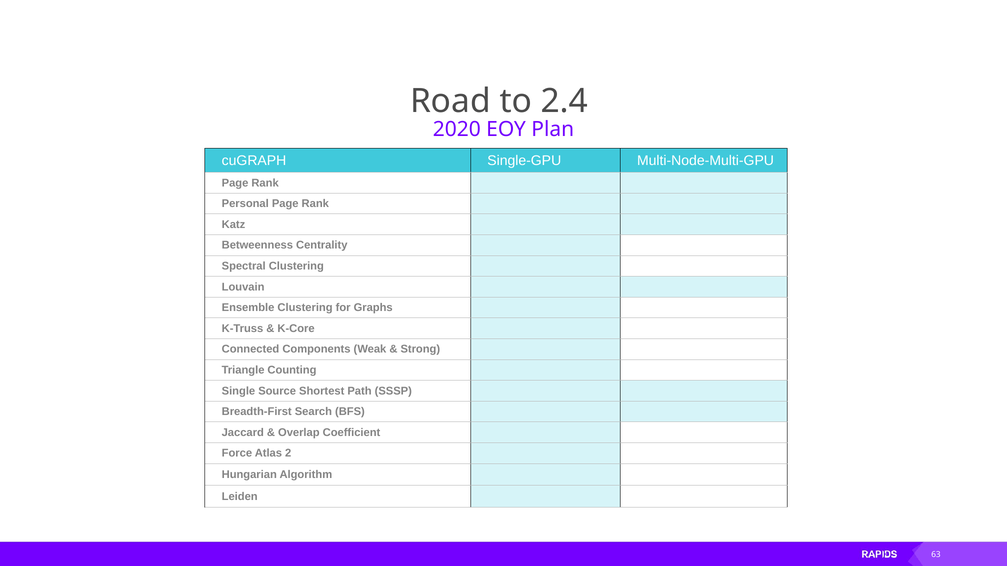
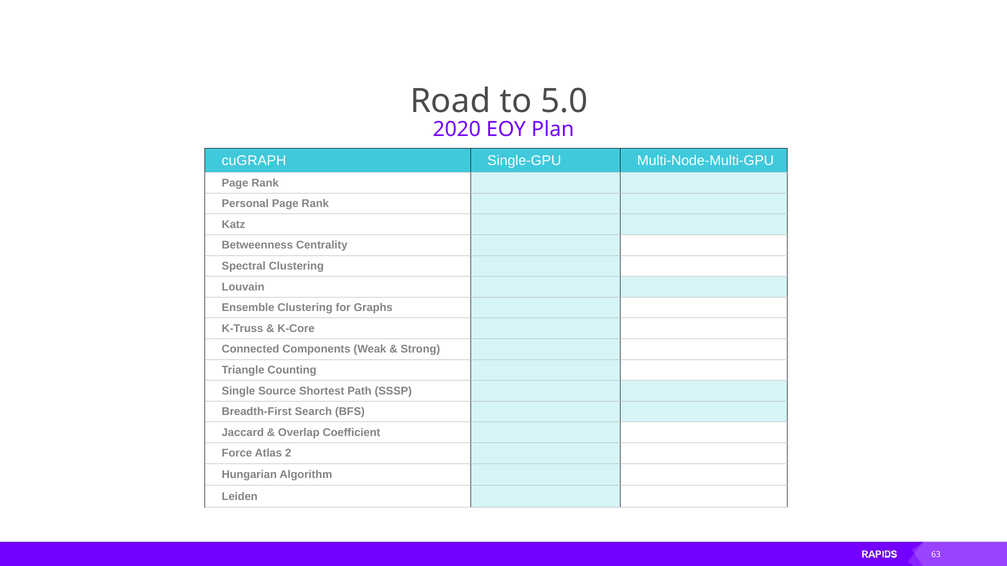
2.4: 2.4 -> 5.0 (564, 101)
